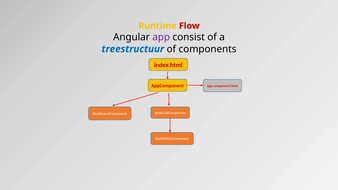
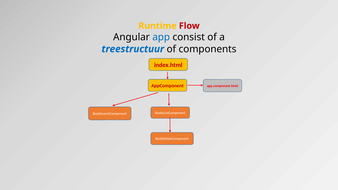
app colour: purple -> blue (161, 37)
